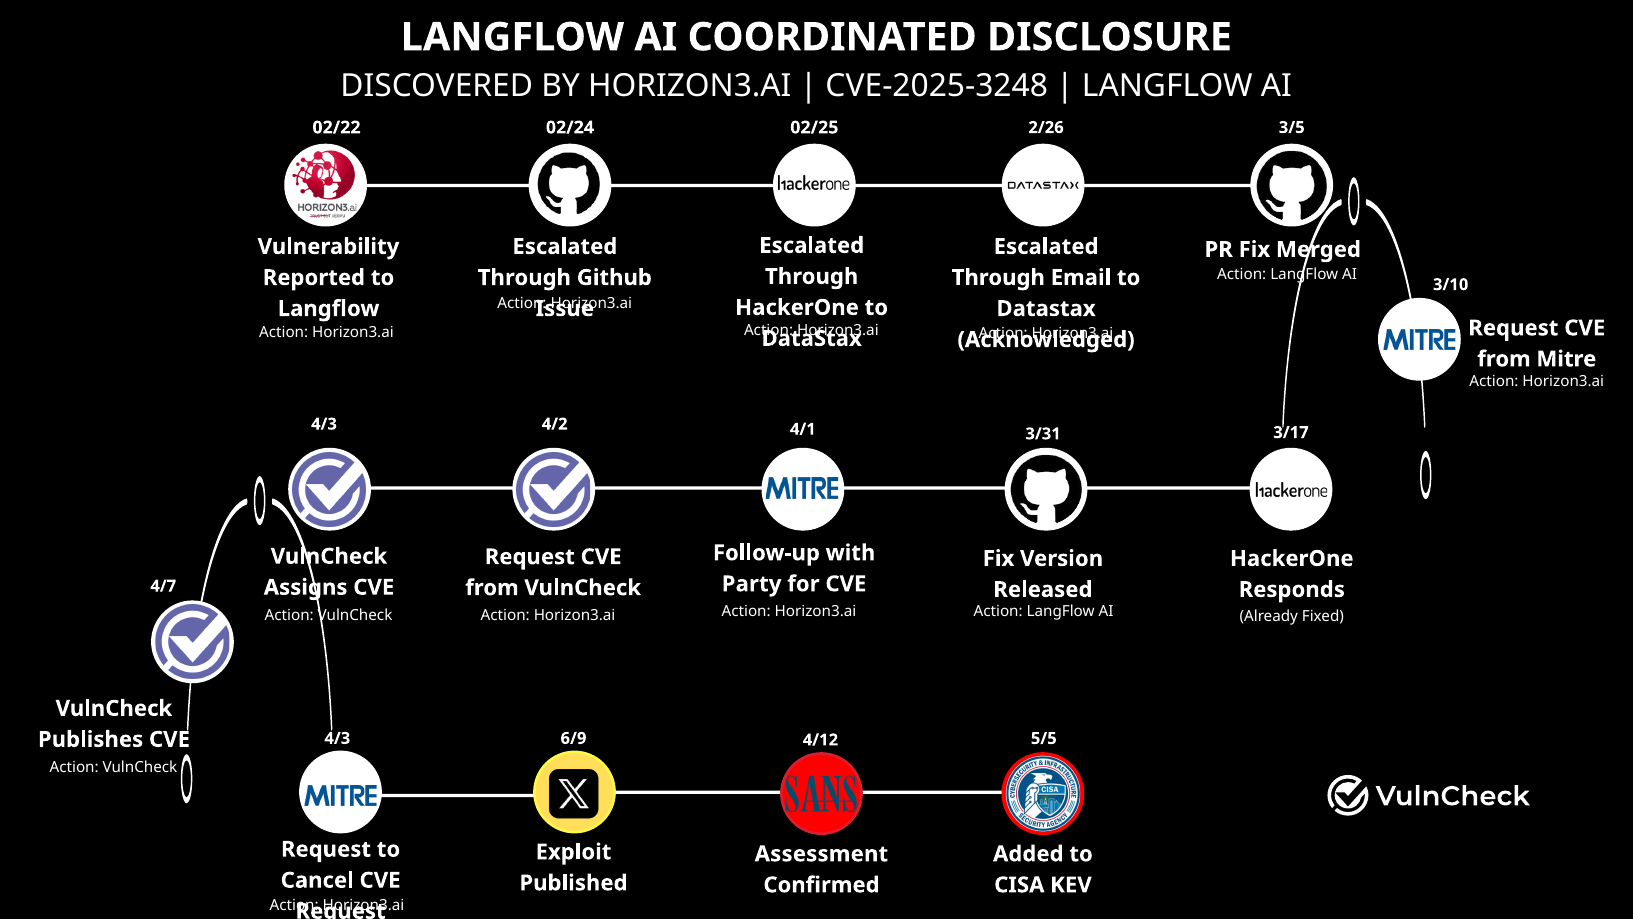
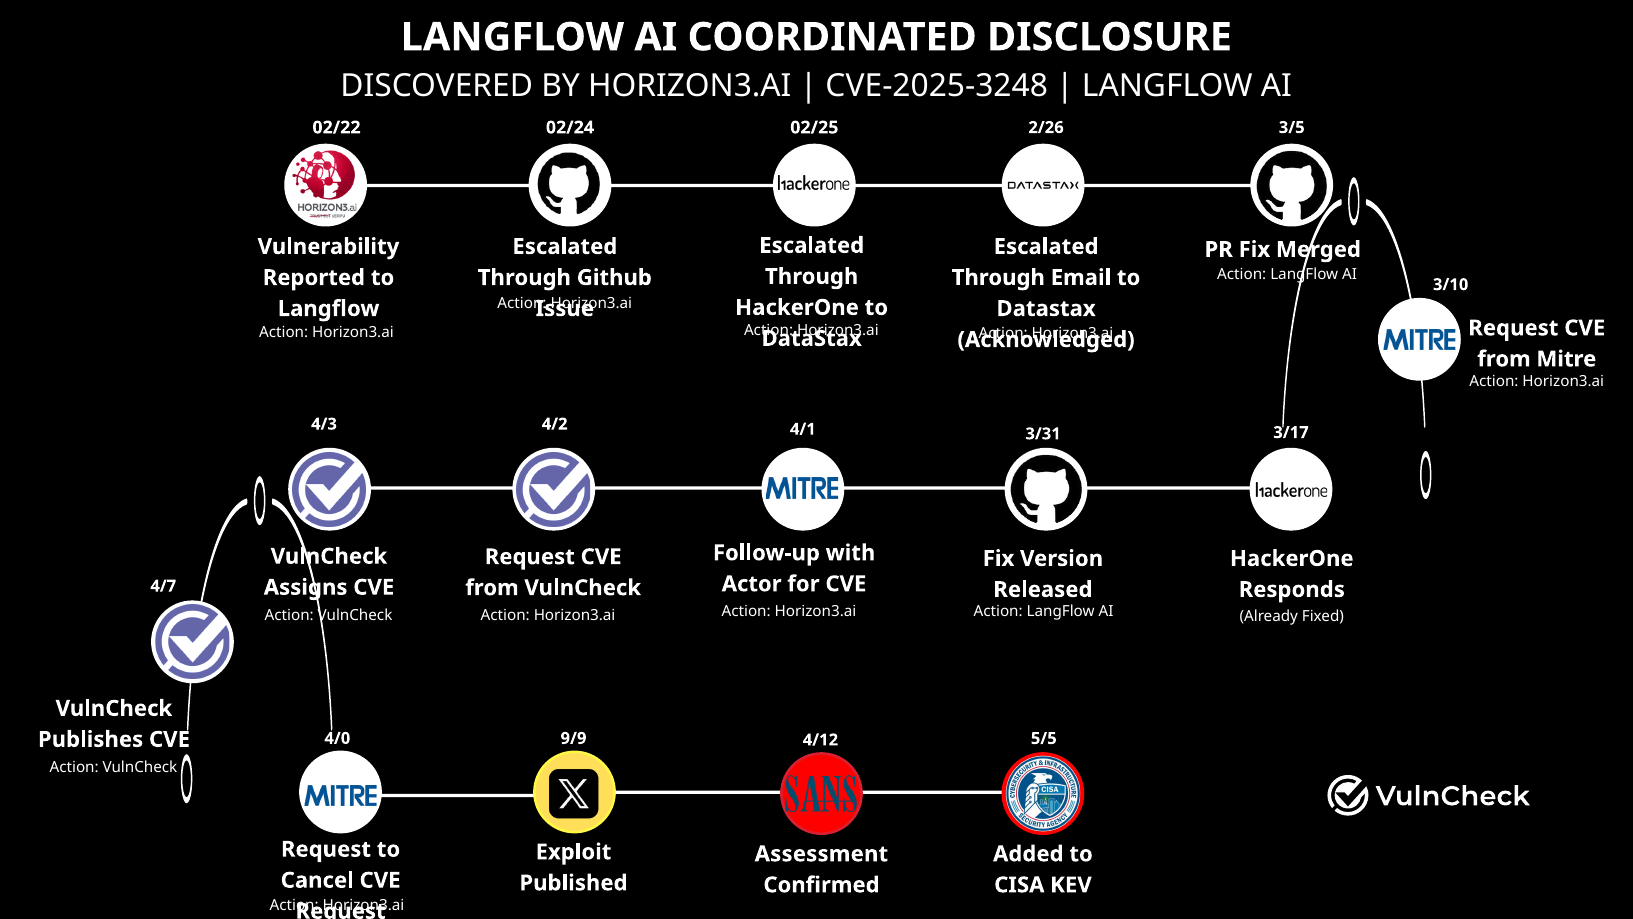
Party: Party -> Actor (752, 584)
4/3: 4/3 -> 4/0 (337, 738)
6/9: 6/9 -> 9/9 (573, 738)
